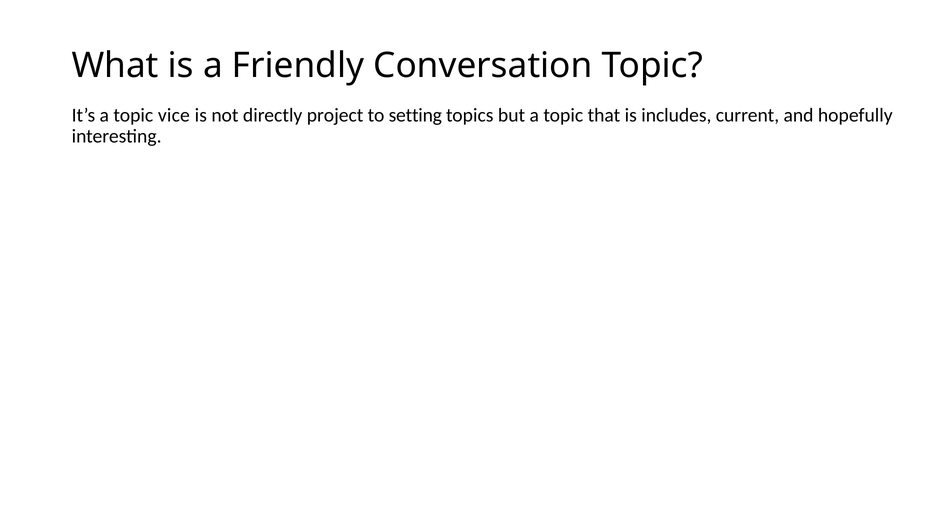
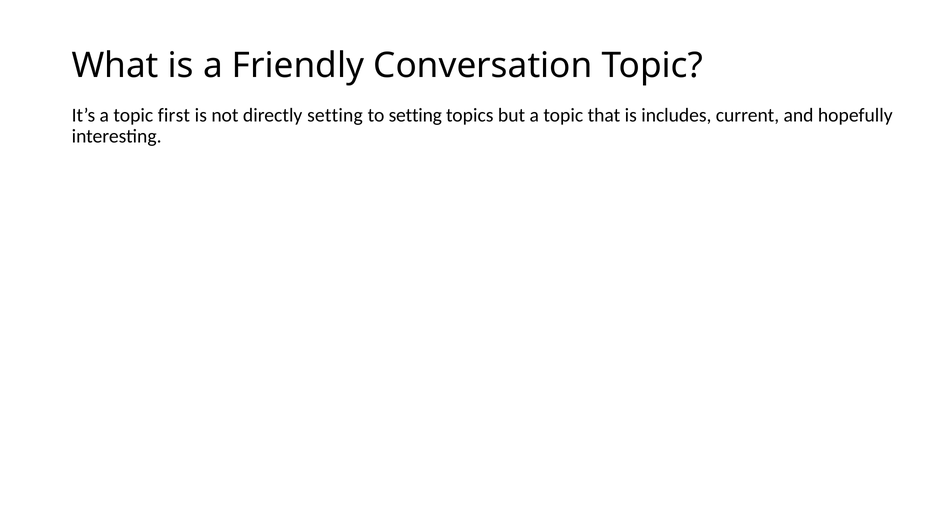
vice: vice -> first (174, 115)
directly project: project -> setting (335, 115)
